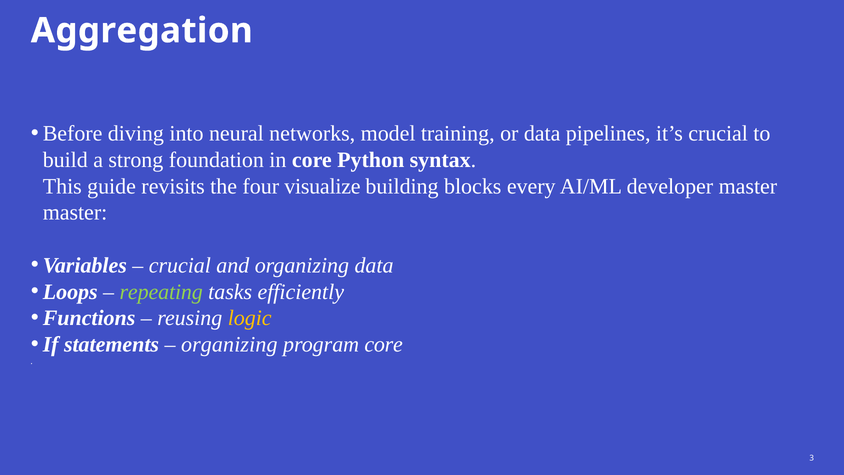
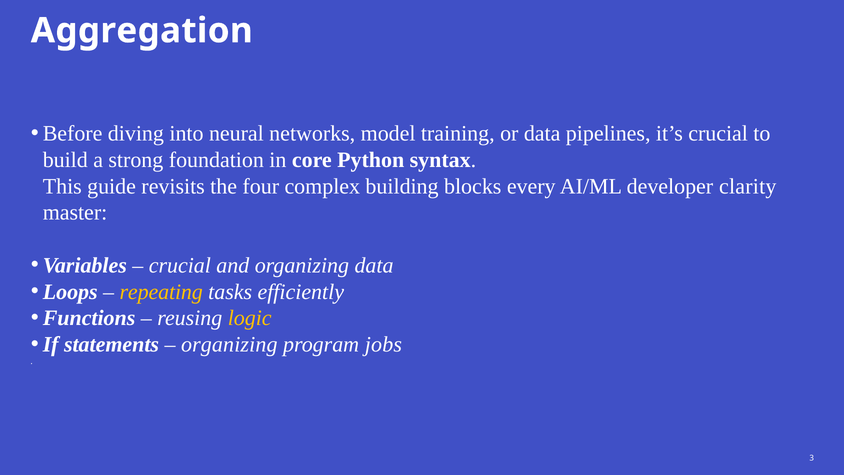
visualize: visualize -> complex (322, 186)
developer master: master -> clarity (748, 186)
repeating colour: light green -> yellow (161, 292)
program core: core -> jobs (383, 344)
